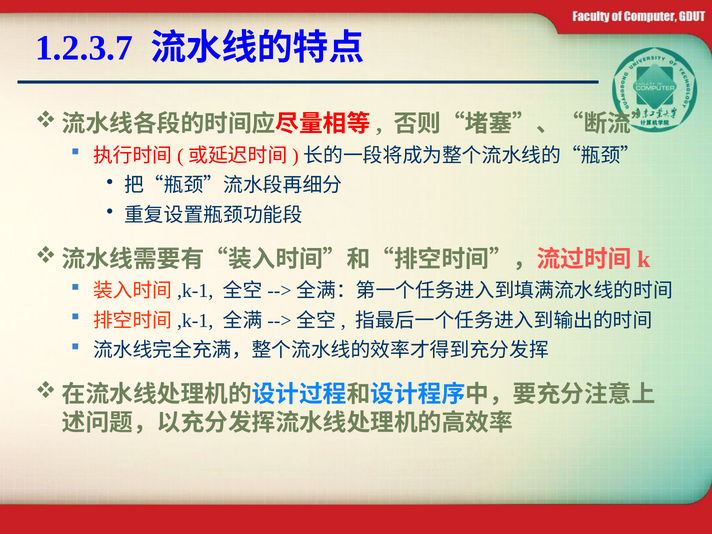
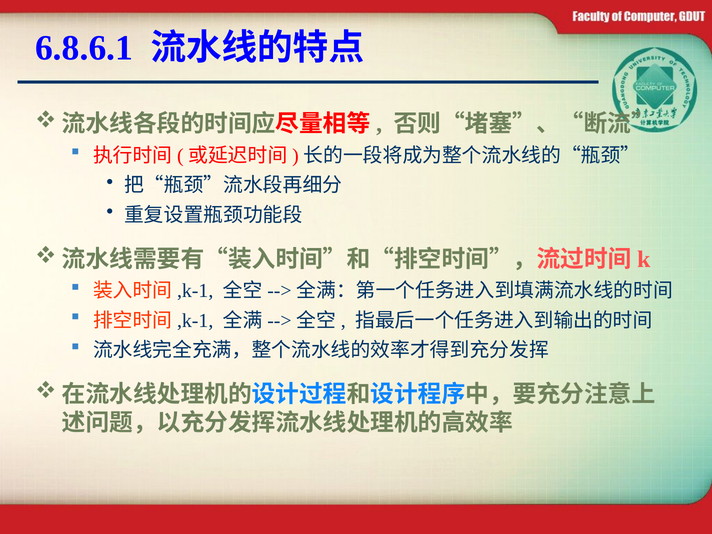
1.2.3.7: 1.2.3.7 -> 6.8.6.1 (84, 48)
